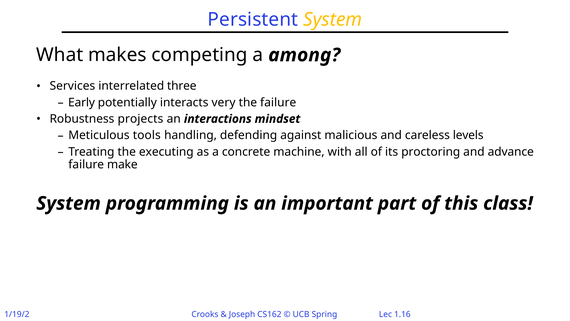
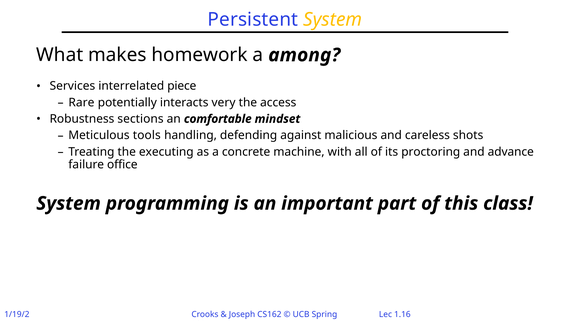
competing: competing -> homework (200, 55)
three: three -> piece (182, 86)
Early: Early -> Rare (81, 102)
the failure: failure -> access (278, 102)
projects: projects -> sections (140, 119)
interactions: interactions -> comfortable (218, 119)
levels: levels -> shots (468, 135)
make: make -> office (122, 164)
